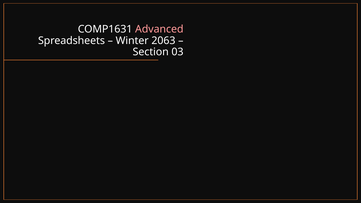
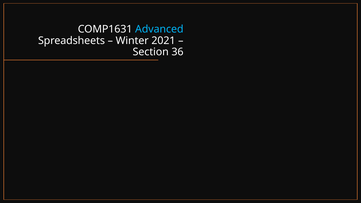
Advanced colour: pink -> light blue (159, 29)
2063: 2063 -> 2021 (163, 41)
03: 03 -> 36 (177, 52)
